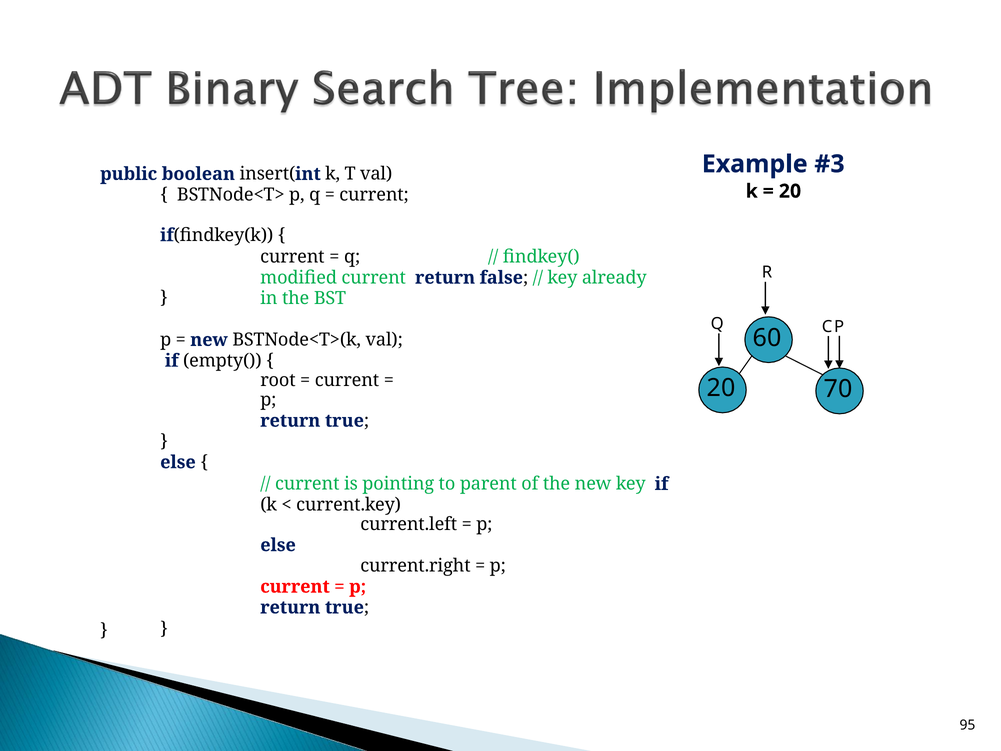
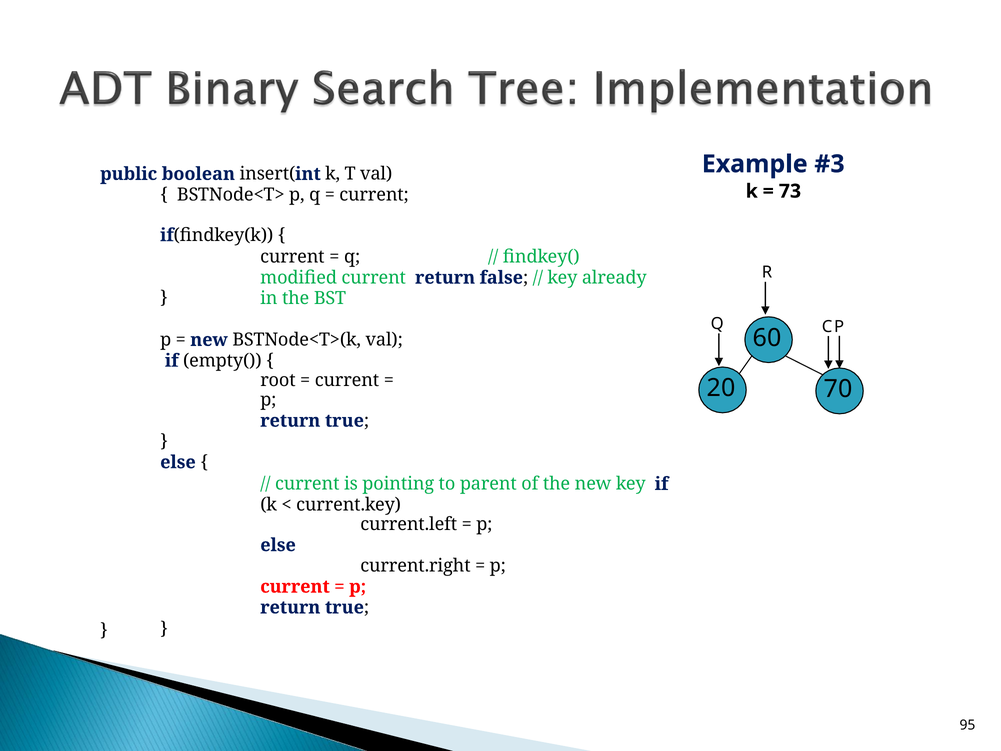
20: 20 -> 73 (790, 191)
